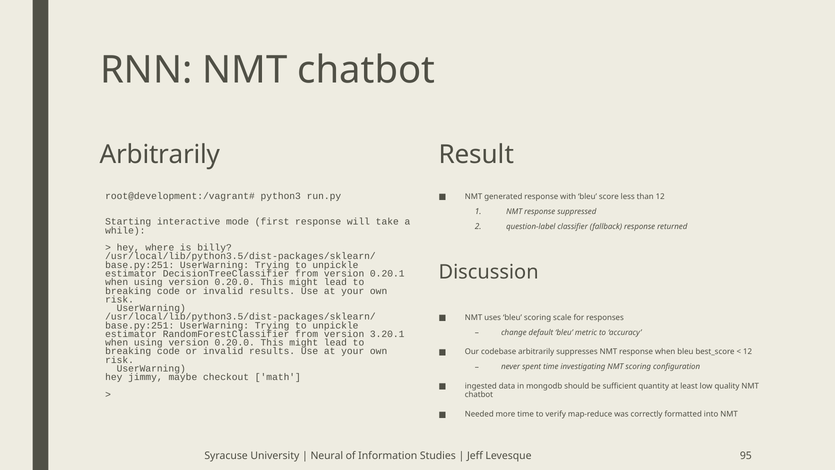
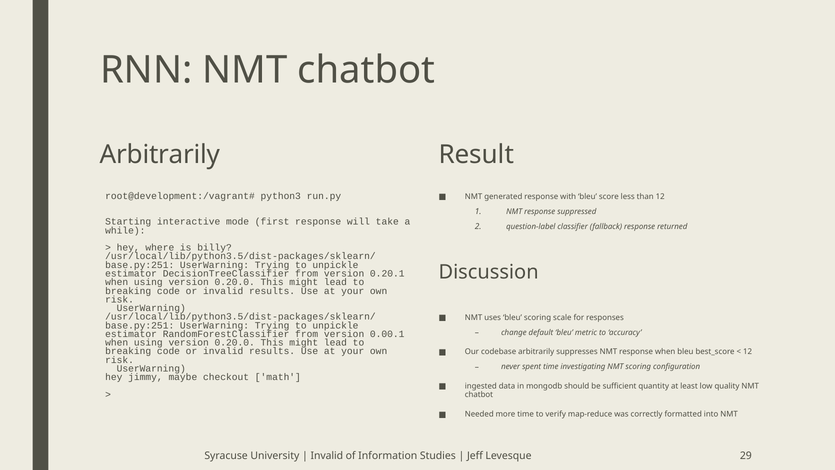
3.20.1: 3.20.1 -> 0.00.1 (387, 334)
Neural: Neural -> Invalid (327, 456)
95: 95 -> 29 (746, 456)
